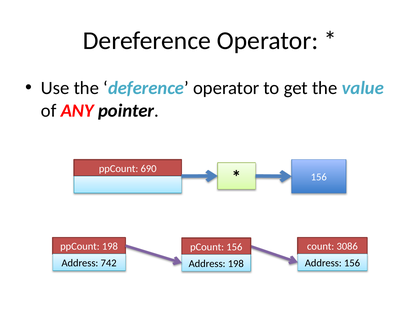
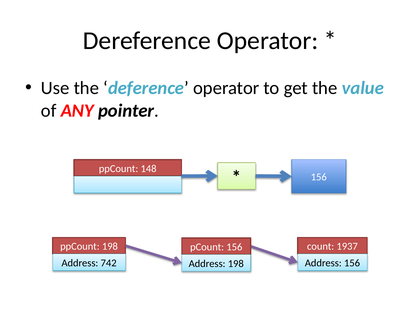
690: 690 -> 148 (149, 169)
3086: 3086 -> 1937 (347, 246)
